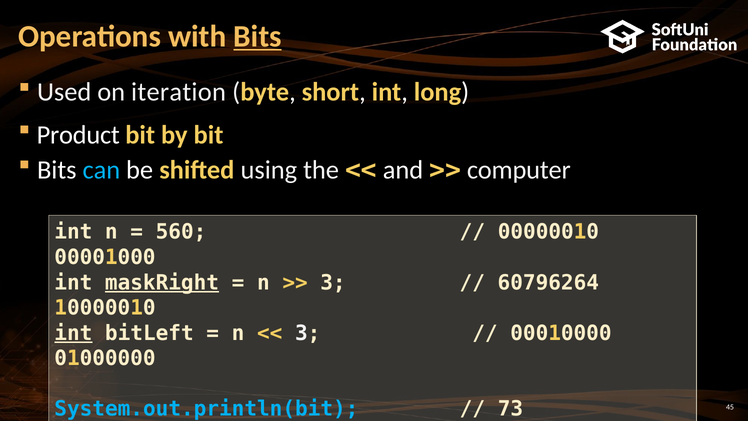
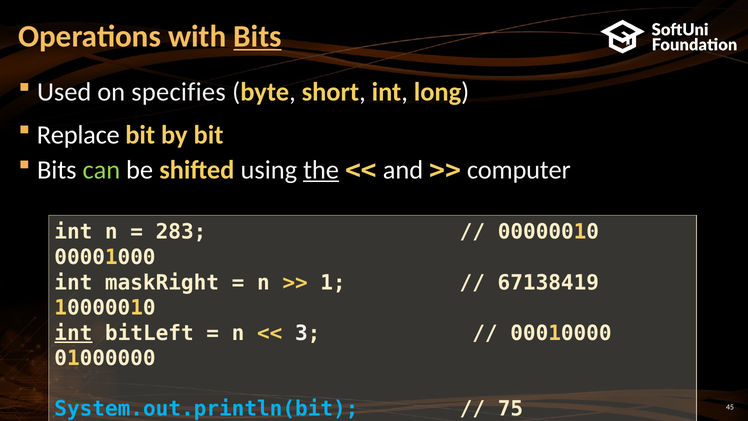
iteration: iteration -> specifies (179, 92)
Product: Product -> Replace (78, 135)
can colour: light blue -> light green (101, 170)
the underline: none -> present (321, 170)
560: 560 -> 283 (181, 232)
maskRight underline: present -> none (162, 283)
3: 3 -> 1 (333, 283)
60796264: 60796264 -> 67138419 (548, 283)
73: 73 -> 75 (510, 409)
